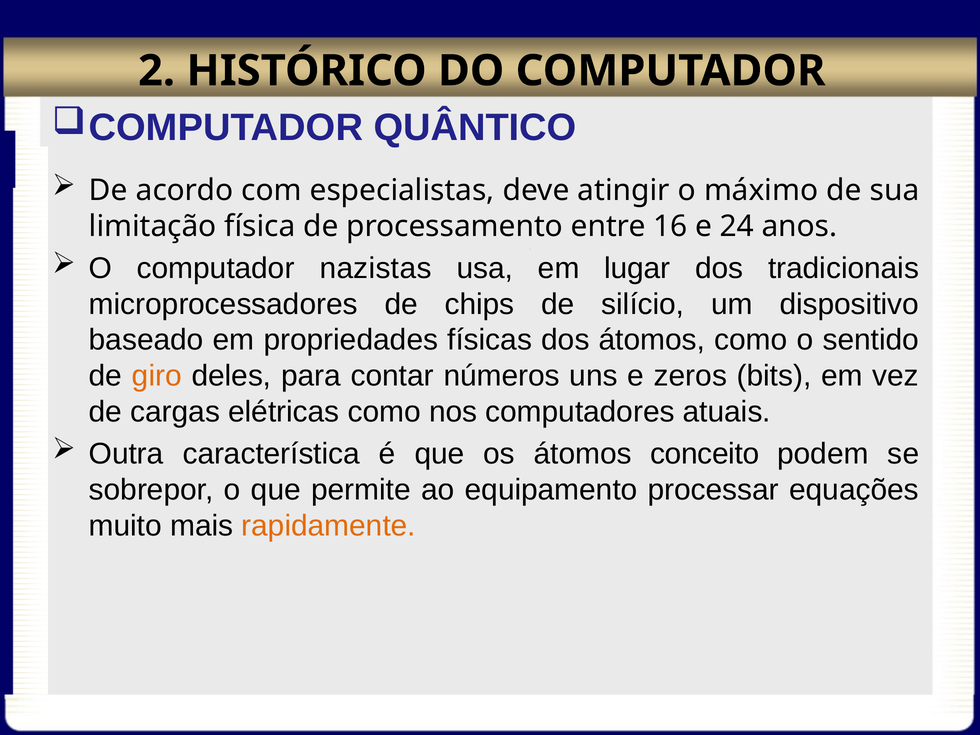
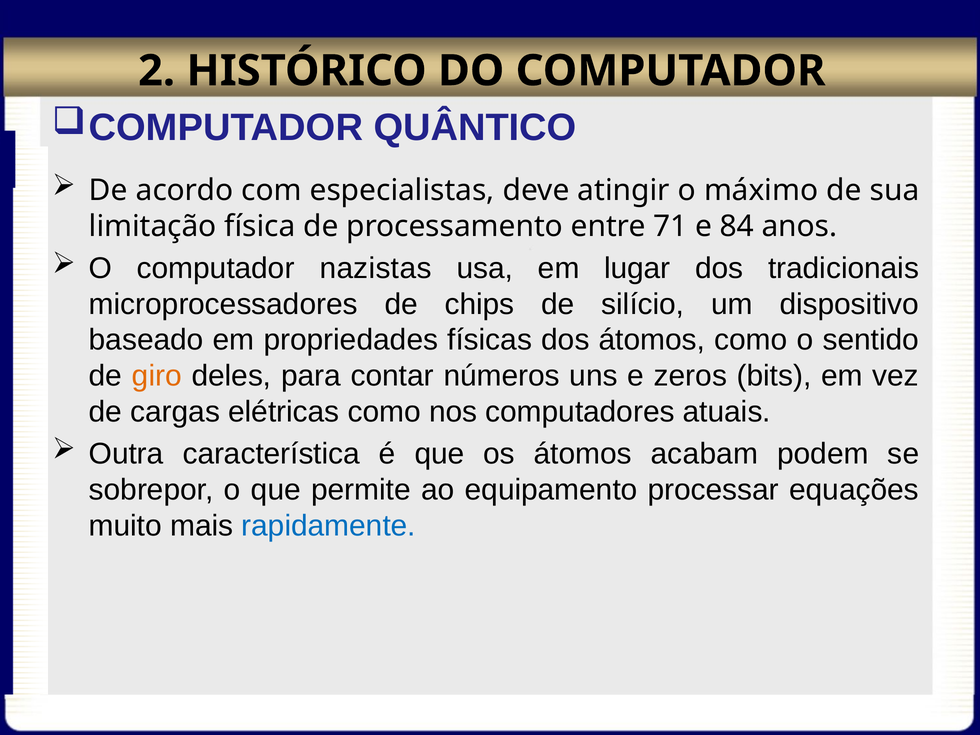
16: 16 -> 71 (670, 226)
24: 24 -> 84 (737, 226)
conceito: conceito -> acabam (704, 454)
rapidamente colour: orange -> blue (329, 526)
